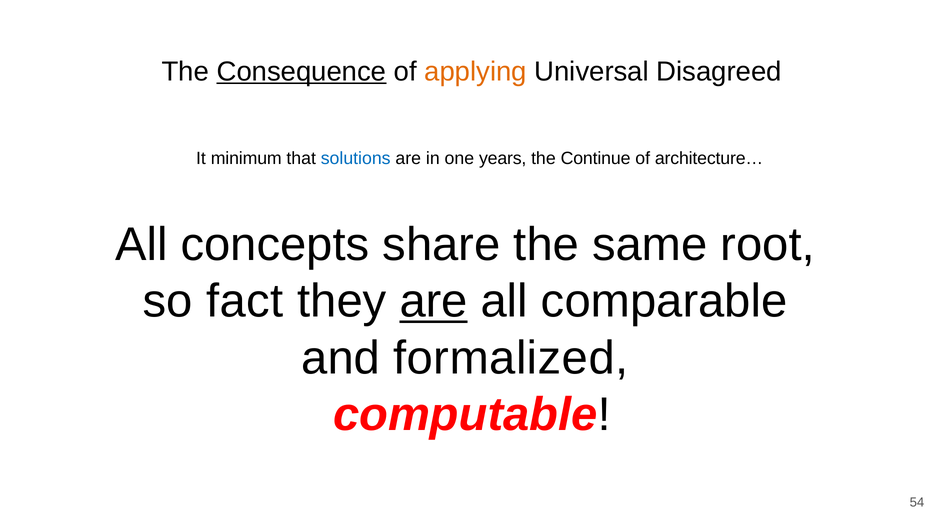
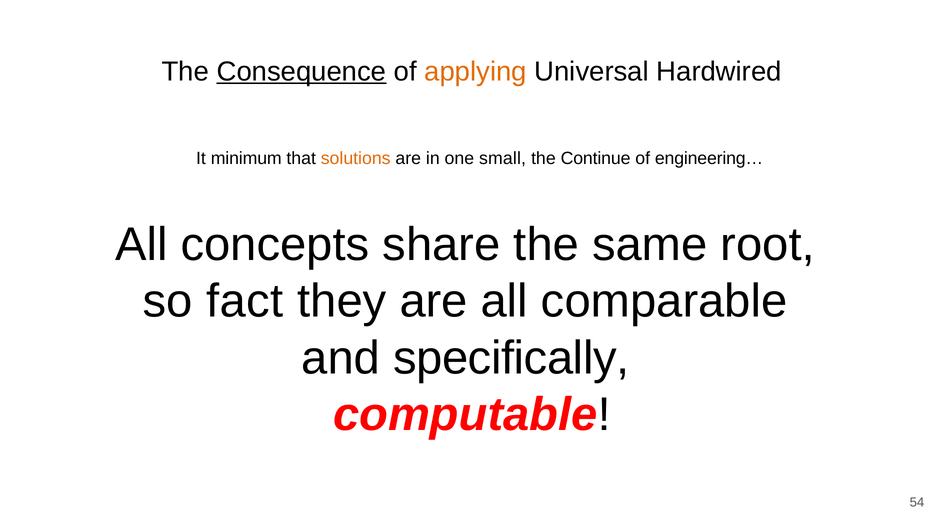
Disagreed: Disagreed -> Hardwired (719, 71)
solutions colour: blue -> orange (356, 158)
years: years -> small (503, 158)
architecture…: architecture… -> engineering… (709, 158)
are underline: present -> none (434, 301)
formalized: formalized -> specifically (511, 358)
